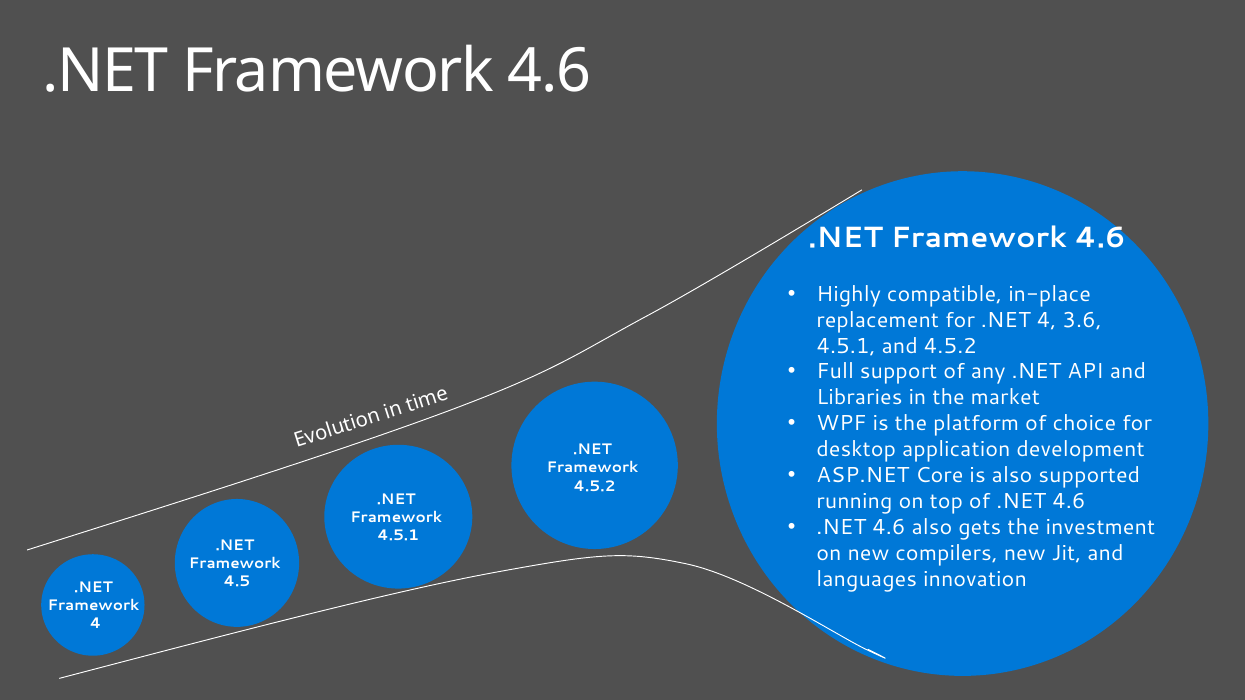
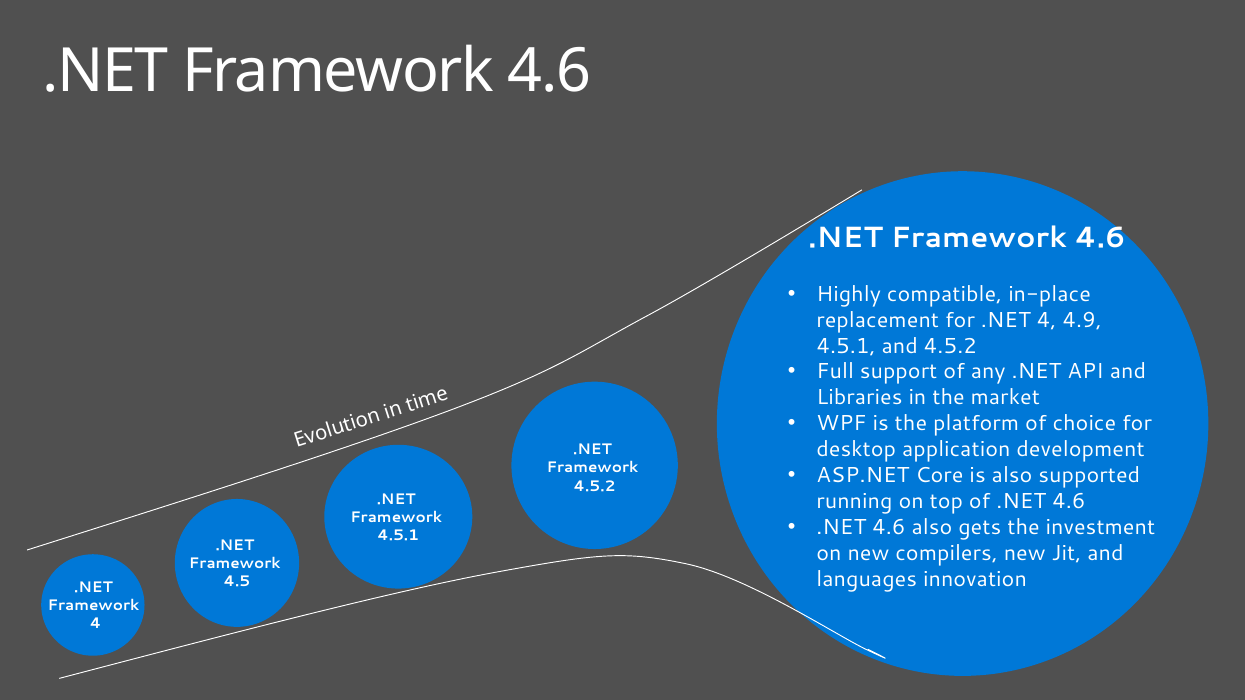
3.6: 3.6 -> 4.9 (1082, 320)
